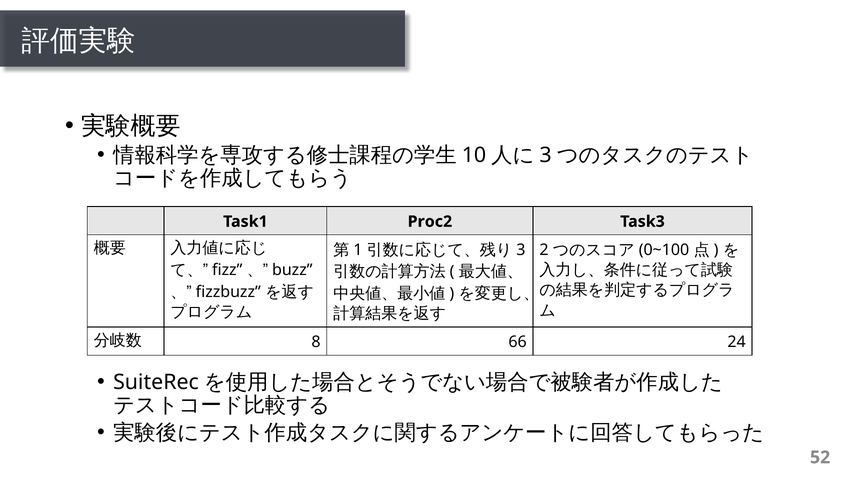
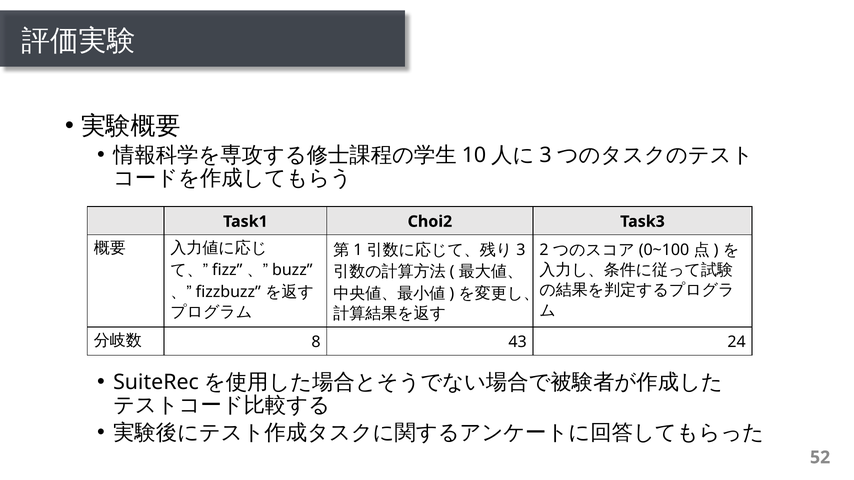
Proc2: Proc2 -> Choi2 (430, 222)
66: 66 -> 43 (518, 342)
